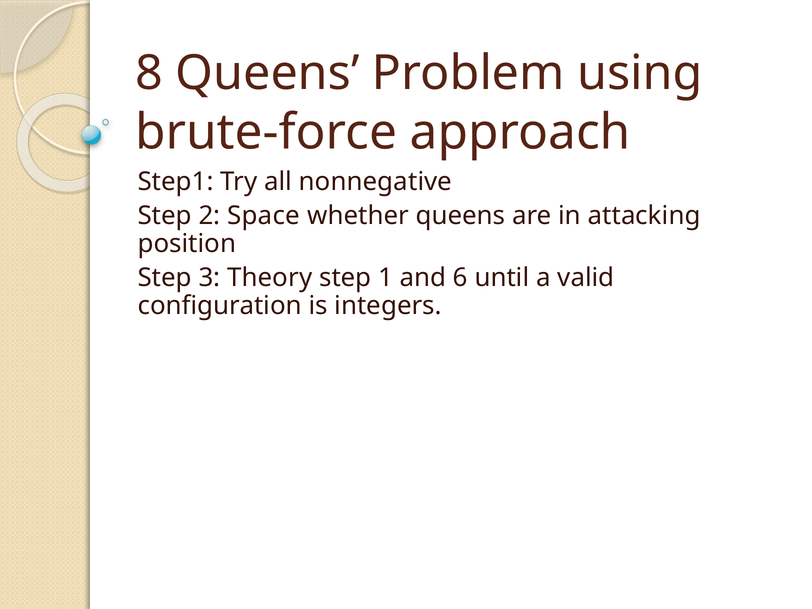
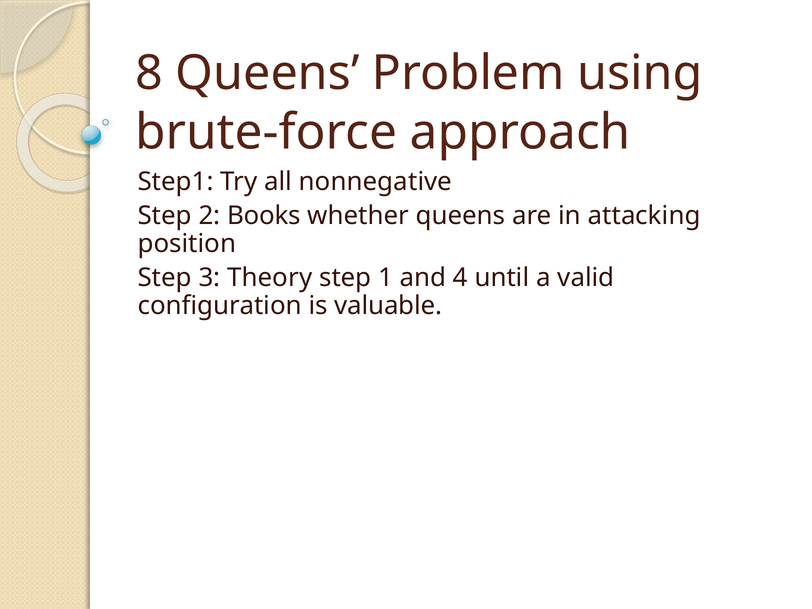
Space: Space -> Books (264, 216)
6: 6 -> 4 (460, 278)
integers: integers -> valuable (388, 306)
